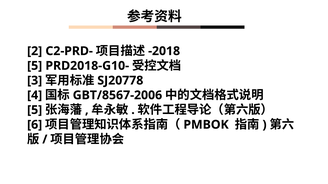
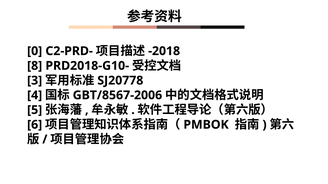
2: 2 -> 0 (35, 51)
5: 5 -> 8 (35, 66)
